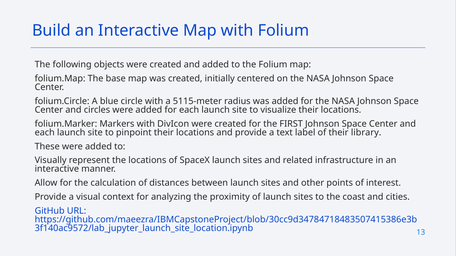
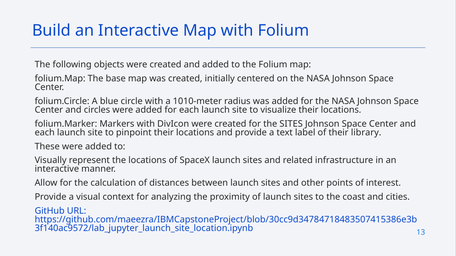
5115-meter: 5115-meter -> 1010-meter (197, 101)
the FIRST: FIRST -> SITES (291, 124)
